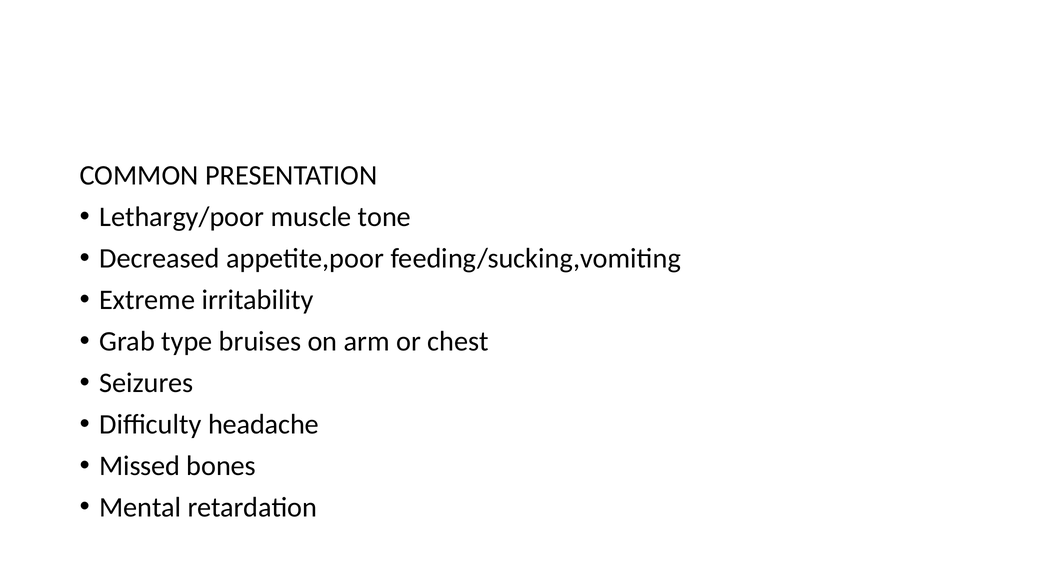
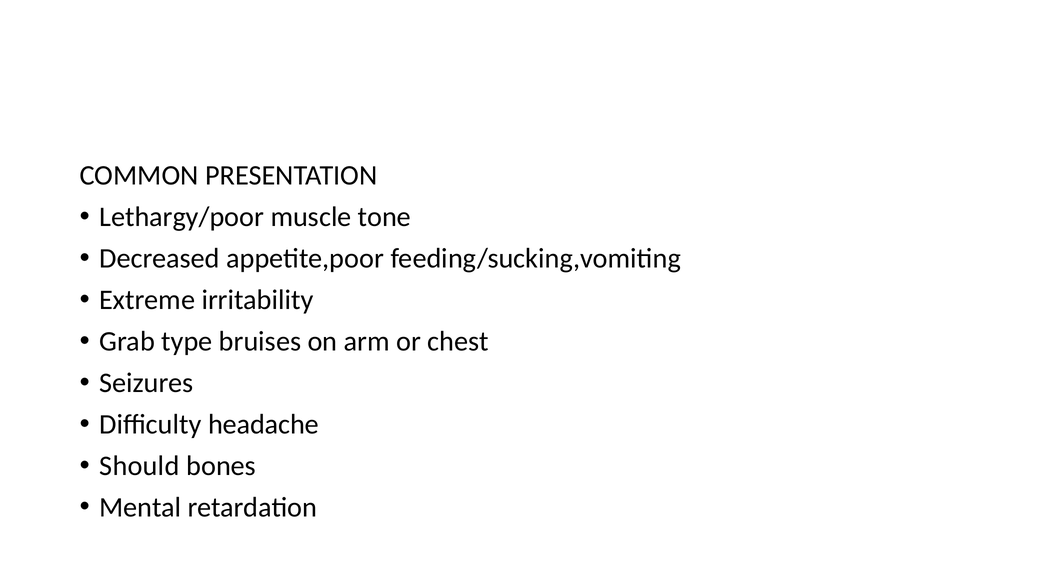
Missed: Missed -> Should (139, 466)
